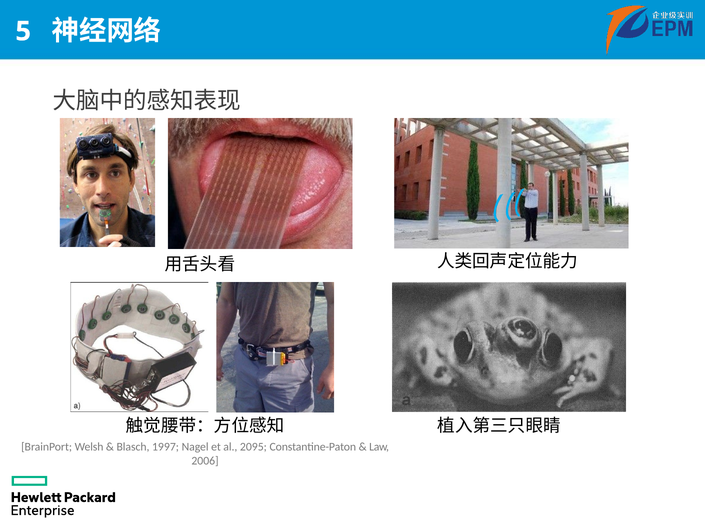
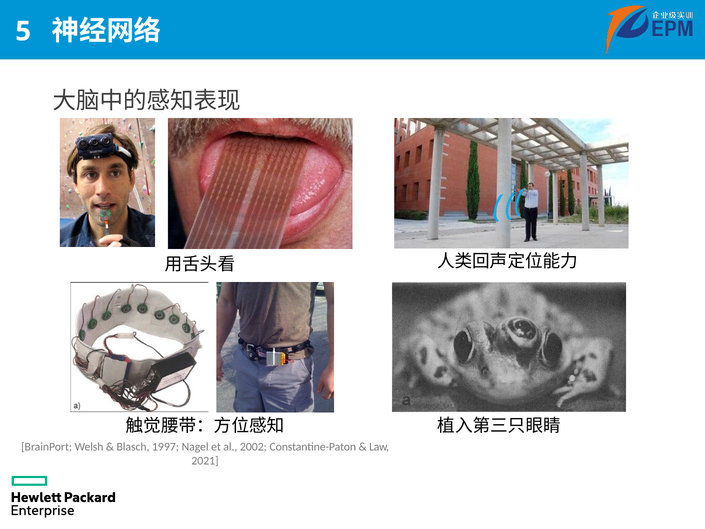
2095: 2095 -> 2002 (253, 447)
2006: 2006 -> 2021 (205, 461)
